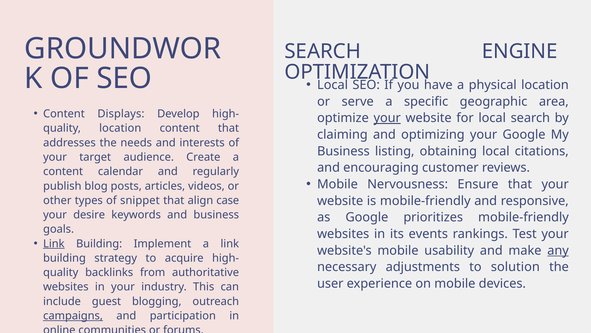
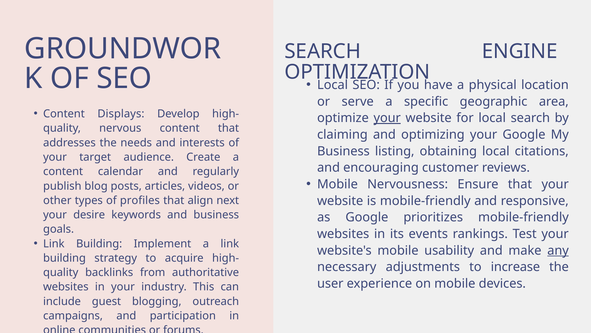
location: location -> nervous (120, 128)
snippet: snippet -> profiles (140, 200)
case: case -> next (228, 200)
Link underline: present -> none (54, 243)
solution: solution -> increase (515, 267)
campaigns underline: present -> none (73, 315)
